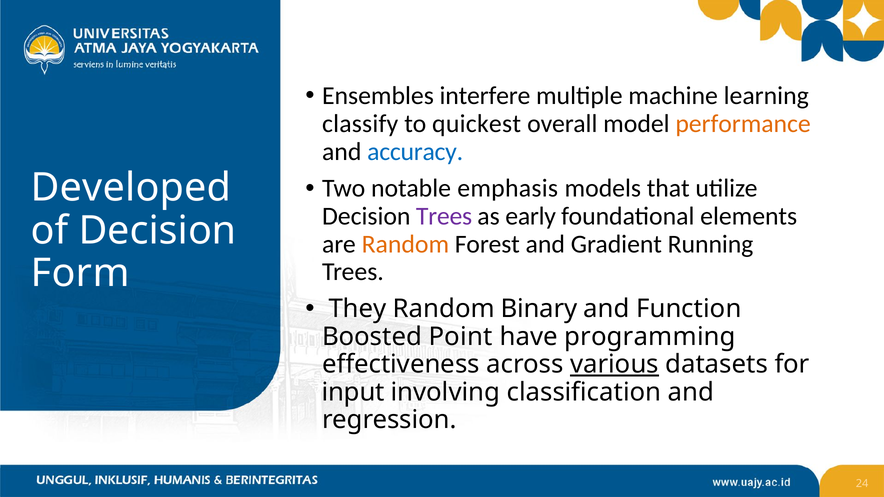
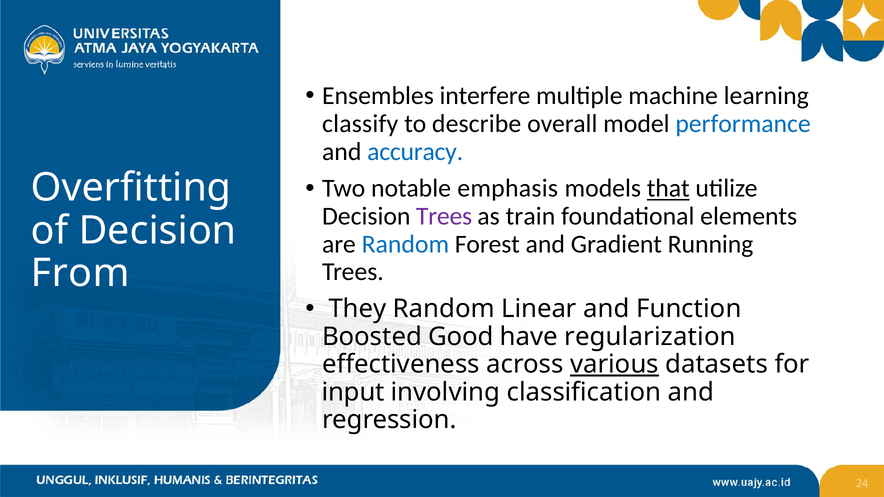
quickest: quickest -> describe (477, 124)
performance colour: orange -> blue (743, 124)
that underline: none -> present (668, 189)
Developed: Developed -> Overfitting (131, 188)
early: early -> train (530, 216)
Random colour: orange -> blue (405, 244)
Form: Form -> From (80, 273)
Binary: Binary -> Linear (539, 309)
Point: Point -> Good (461, 337)
programming: programming -> regularization (650, 337)
